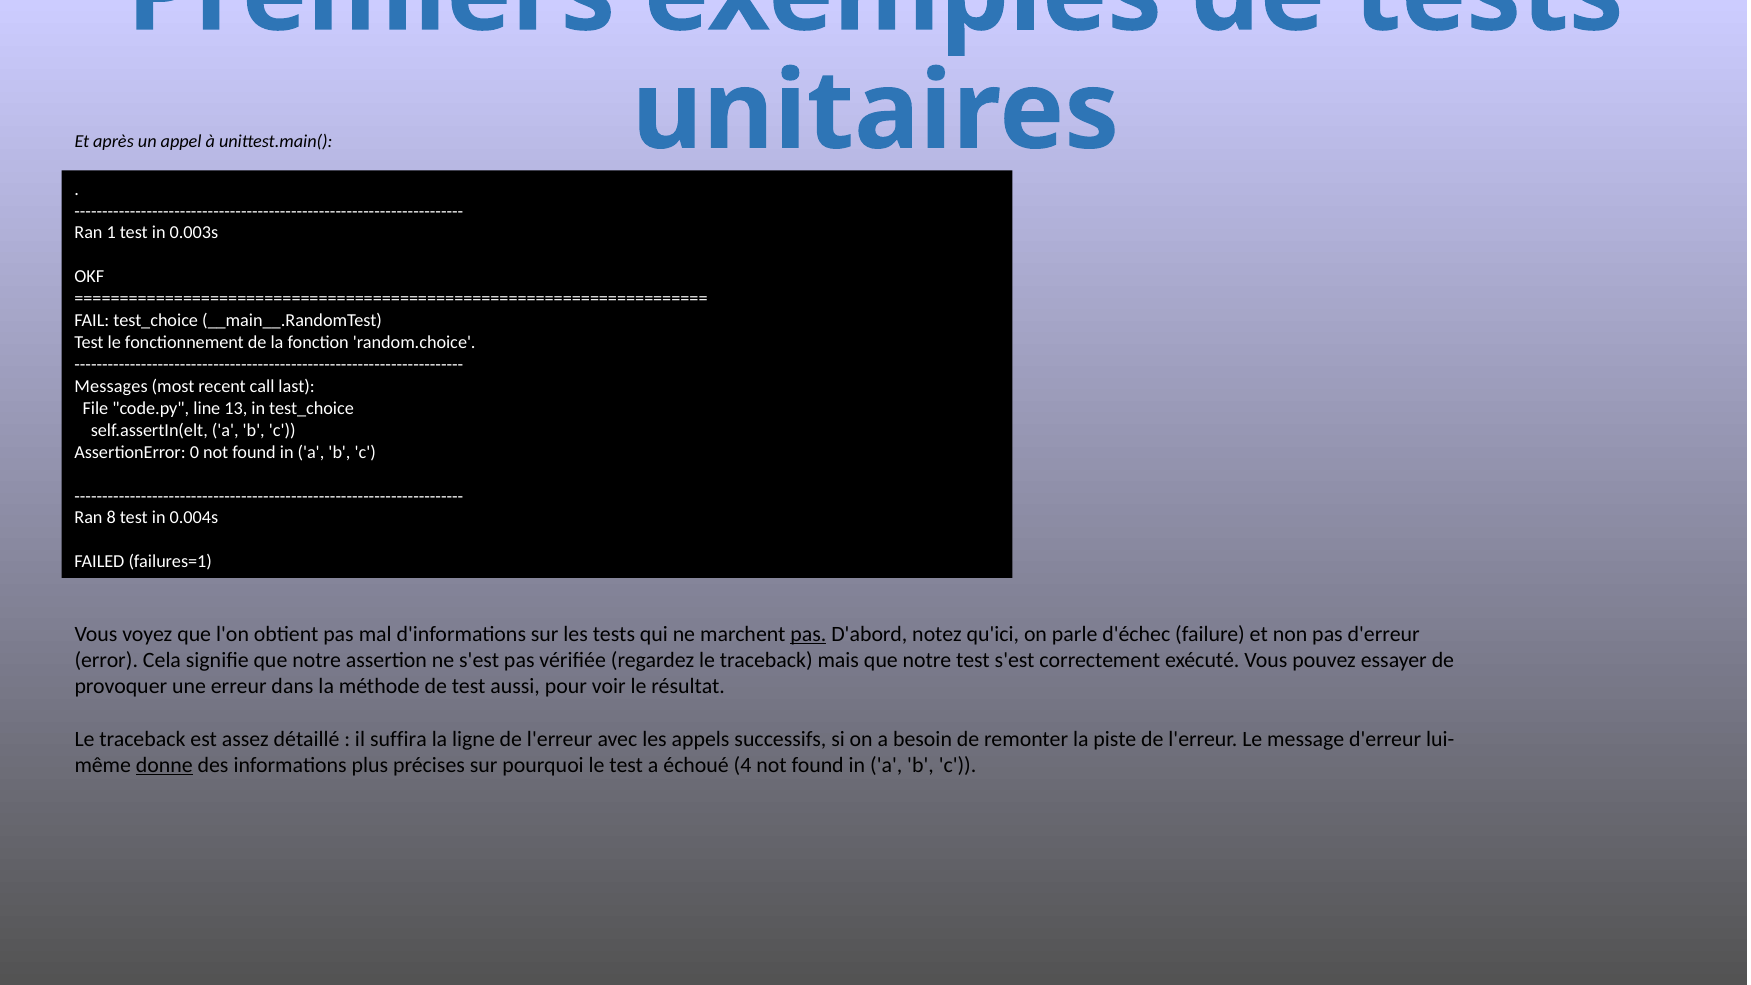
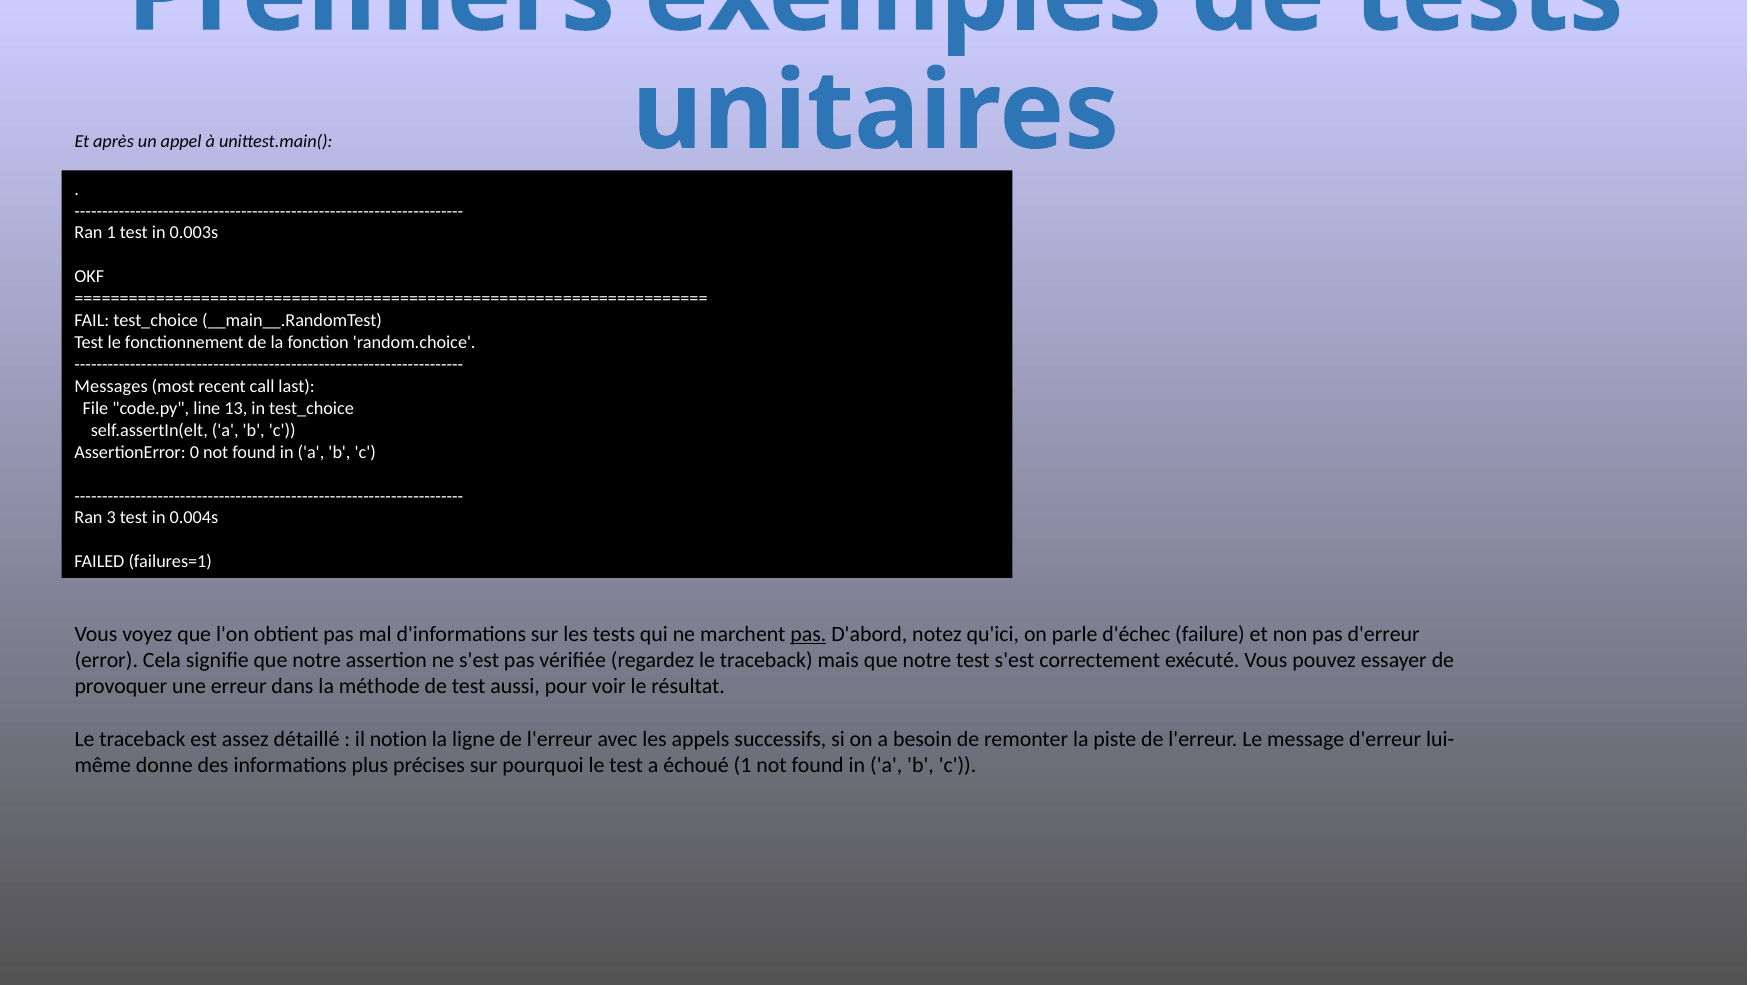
8: 8 -> 3 (111, 518)
suffira: suffira -> notion (399, 739)
donne underline: present -> none (164, 765)
échoué 4: 4 -> 1 (743, 765)
